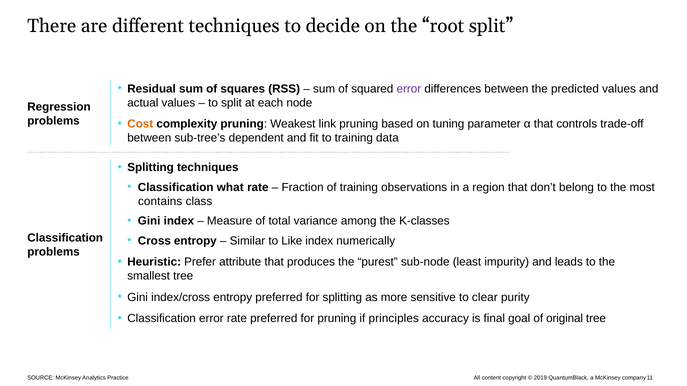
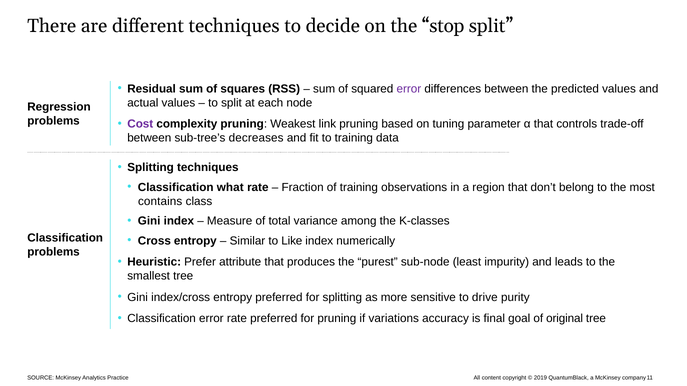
root: root -> stop (443, 26)
Cost colour: orange -> purple (140, 124)
dependent: dependent -> decreases (256, 138)
clear: clear -> drive (485, 298)
principles: principles -> variations (394, 319)
